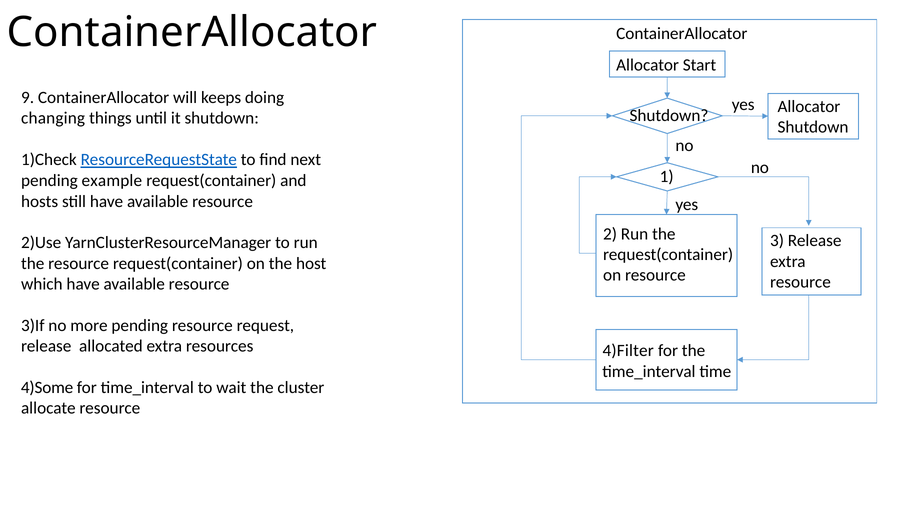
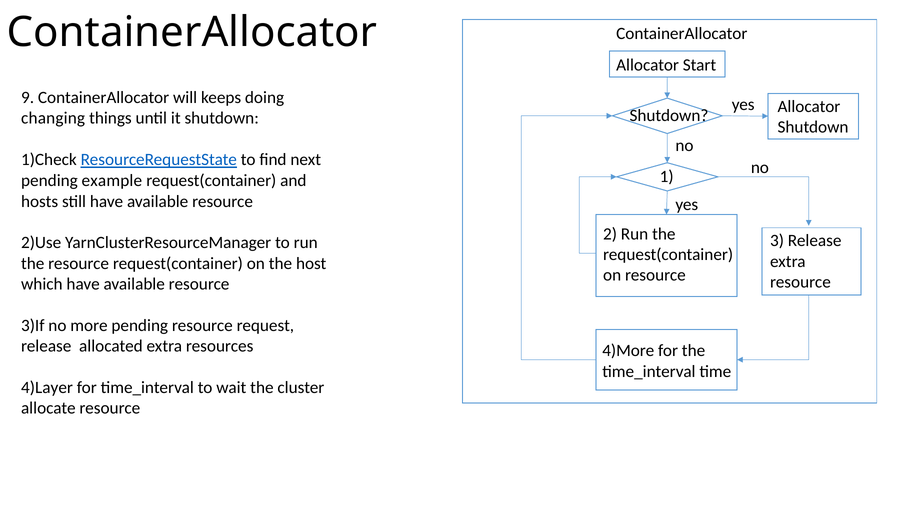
4)Filter: 4)Filter -> 4)More (628, 350)
4)Some: 4)Some -> 4)Layer (47, 387)
